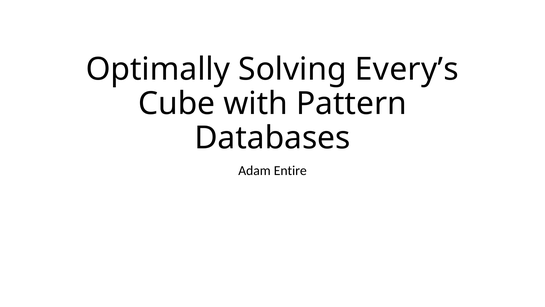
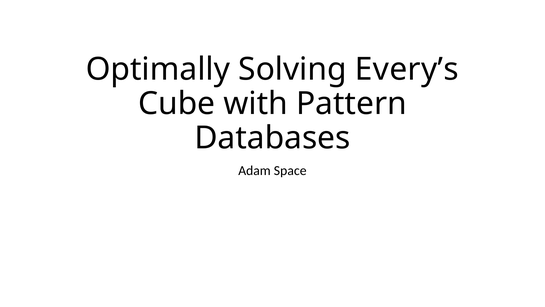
Entire: Entire -> Space (290, 170)
